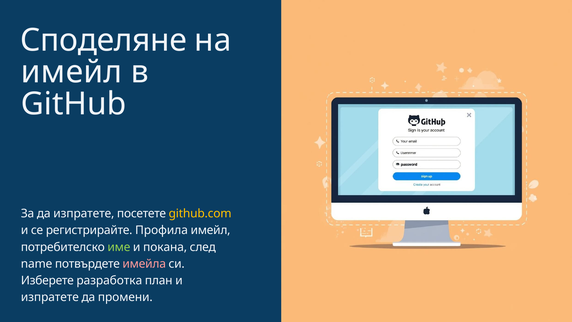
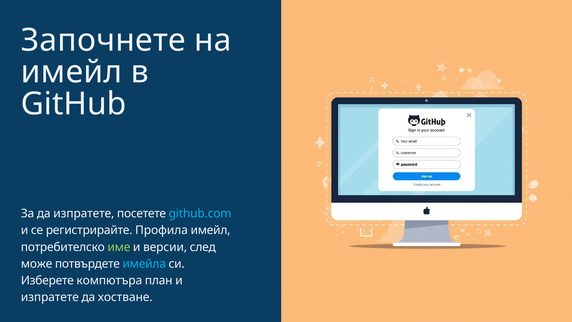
Споделяне: Споделяне -> Започнете (103, 40)
github.com colour: yellow -> light blue (200, 214)
покана: покана -> версии (165, 247)
name: name -> може (37, 264)
имейла colour: pink -> light blue (144, 264)
разработка: разработка -> компютъра (109, 280)
промени: промени -> хостване (125, 297)
